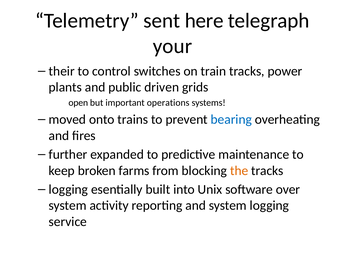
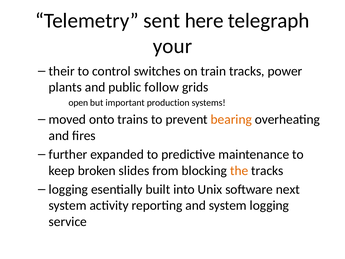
driven: driven -> follow (162, 87)
operations: operations -> production (168, 103)
bearing colour: blue -> orange (231, 119)
farms: farms -> slides (134, 170)
over: over -> next (288, 189)
